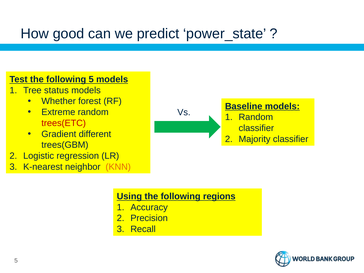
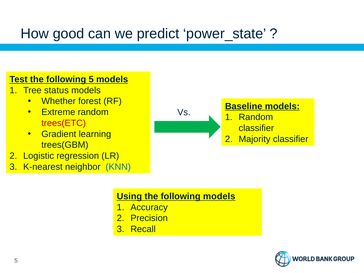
different: different -> learning (95, 134)
KNN colour: orange -> blue (118, 167)
following regions: regions -> models (219, 196)
